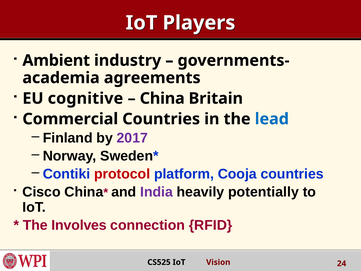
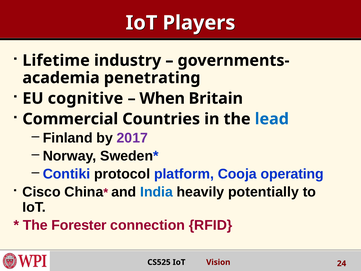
Ambient: Ambient -> Lifetime (56, 60)
agreements: agreements -> penetrating (152, 78)
China: China -> When (162, 98)
protocol colour: red -> black (122, 174)
Cooja countries: countries -> operating (292, 174)
India colour: purple -> blue (156, 192)
Involves: Involves -> Forester (79, 225)
